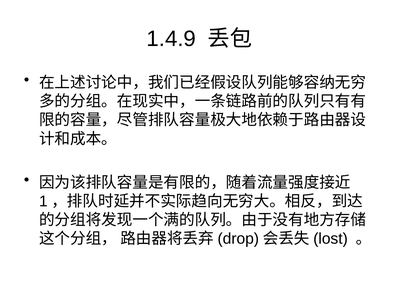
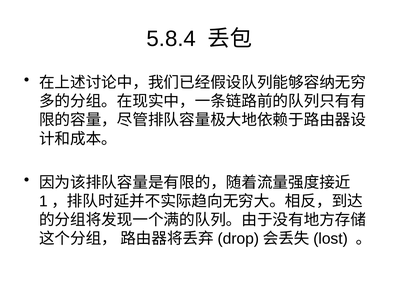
1.4.9: 1.4.9 -> 5.8.4 (171, 39)
